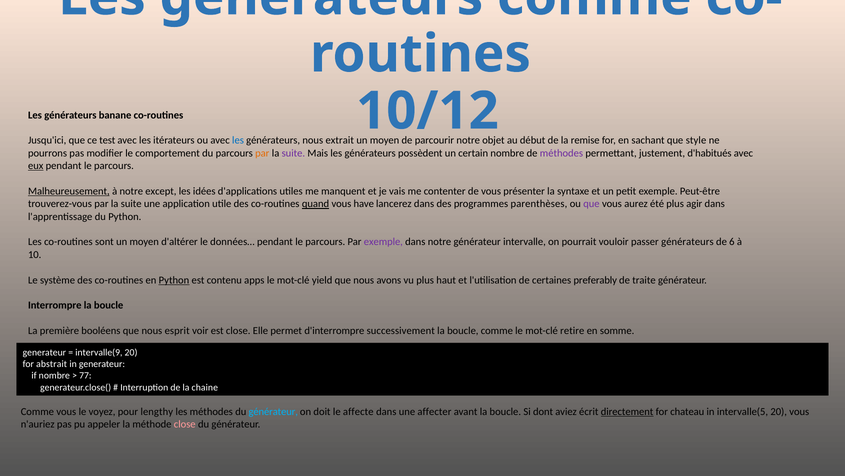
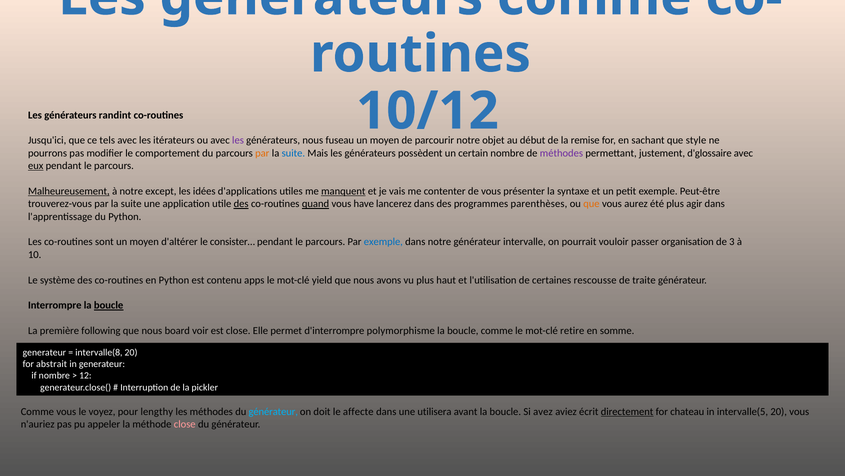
banane: banane -> randint (115, 115)
test: test -> tels (107, 140)
les colour: blue -> purple (238, 140)
extrait: extrait -> fuseau (340, 140)
suite colour: purple -> blue (293, 153)
d'habitués: d'habitués -> d'glossaire (710, 153)
manquent underline: none -> present (343, 191)
des underline: none -> present (241, 204)
que colour: purple -> orange (591, 204)
données…: données… -> consister… (232, 242)
exemple colour: purple -> blue (383, 242)
passer générateurs: générateurs -> organisation (688, 242)
6: 6 -> 3 (732, 242)
Python underline: present -> none (174, 280)
preferably: preferably -> rescousse (595, 280)
boucle underline: none -> present (109, 305)
booléens: booléens -> following (101, 330)
esprit: esprit -> board (177, 330)
successivement: successivement -> polymorphisme (401, 330)
intervalle(9: intervalle(9 -> intervalle(8 (99, 352)
77: 77 -> 12 (85, 375)
chaine: chaine -> pickler (205, 387)
affecter: affecter -> utilisera (435, 411)
dont: dont -> avez (543, 411)
